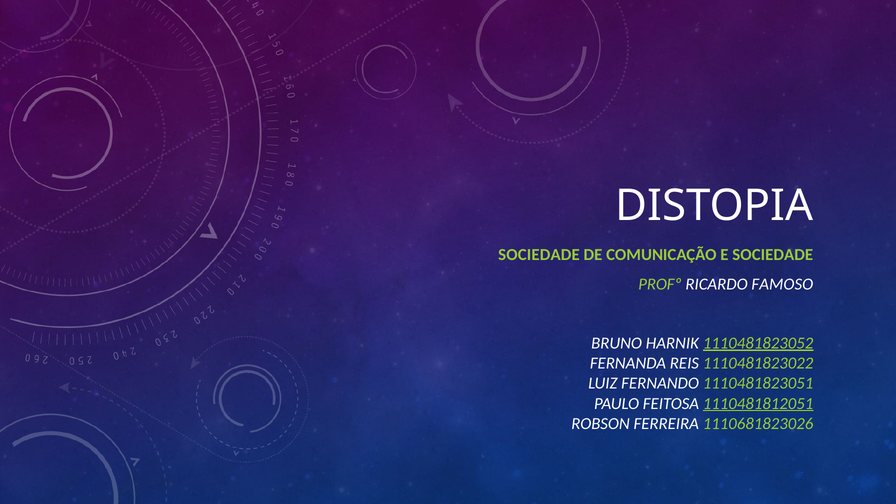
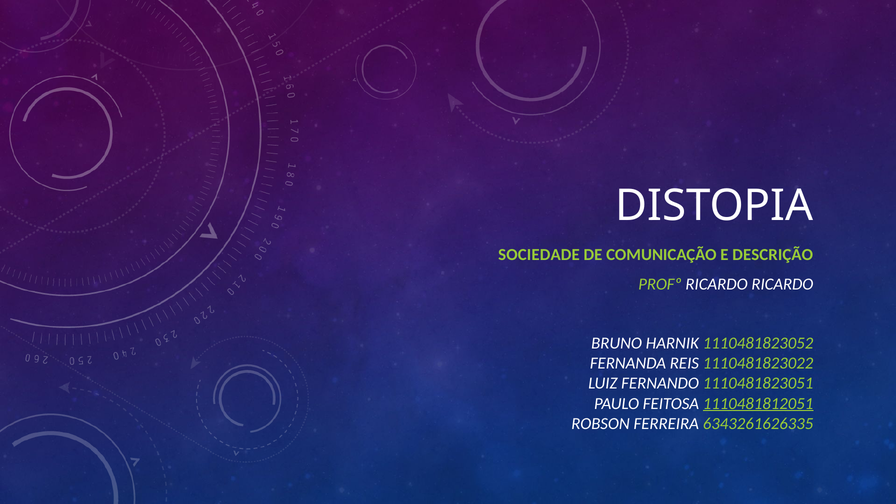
E SOCIEDADE: SOCIEDADE -> DESCRIÇÃO (773, 255)
RICARDO FAMOSO: FAMOSO -> RICARDO (782, 284)
1110481823052 underline: present -> none (758, 343)
1110681823026: 1110681823026 -> 6343261626335 (758, 424)
